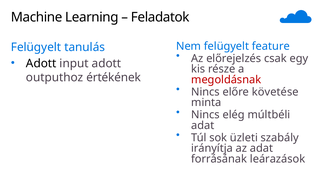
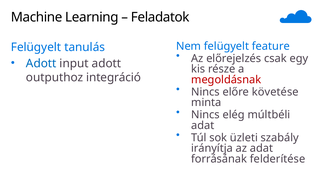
Adott colour: black -> blue (41, 63)
értékének: értékének -> integráció (114, 77)
leárazások: leárazások -> felderítése (278, 158)
